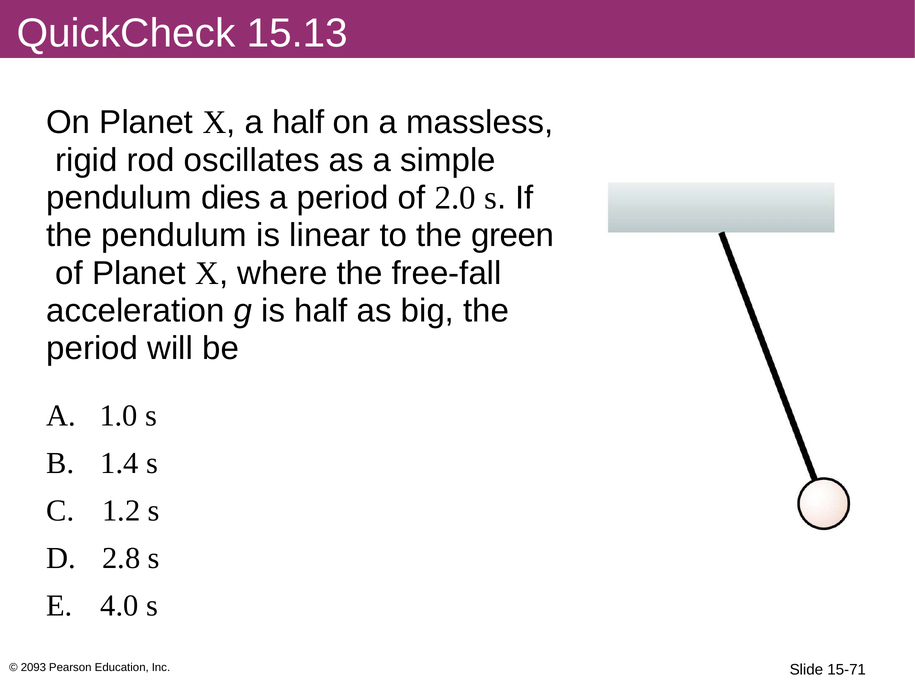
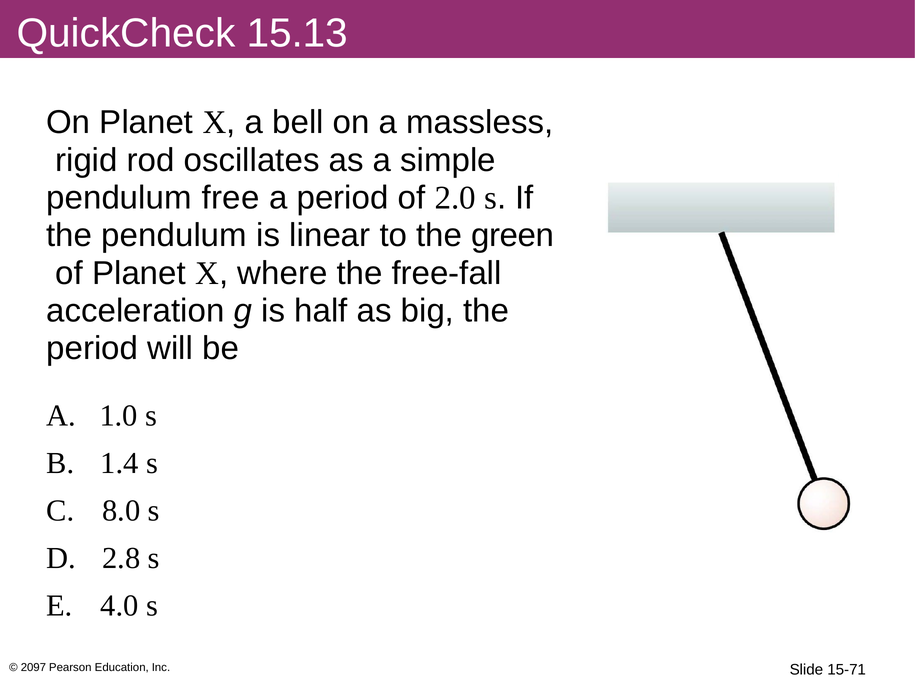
a half: half -> bell (298, 123)
dies: dies -> free (231, 198)
1.2: 1.2 -> 8.0 (121, 511)
2093: 2093 -> 2097 (33, 668)
